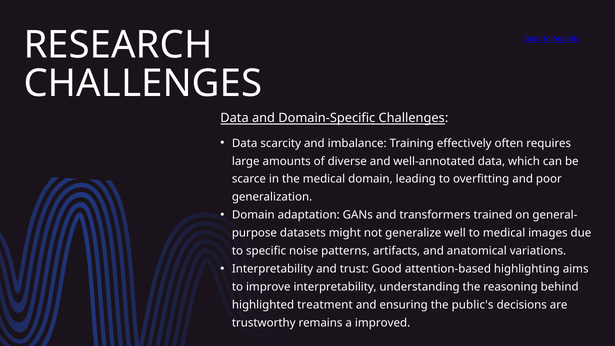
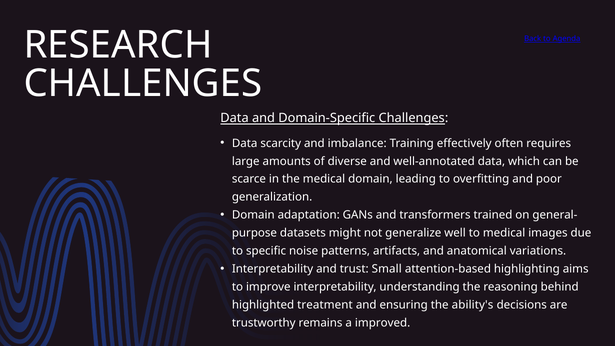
Good: Good -> Small (387, 269)
public's: public's -> ability's (473, 305)
